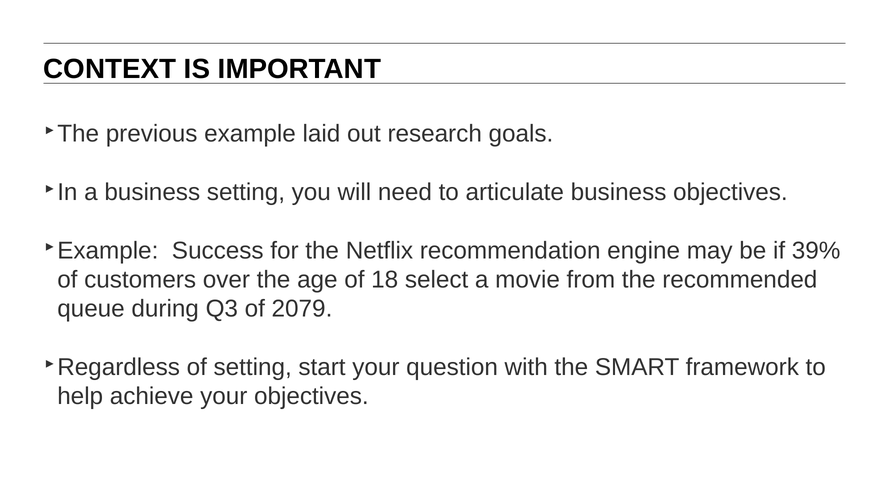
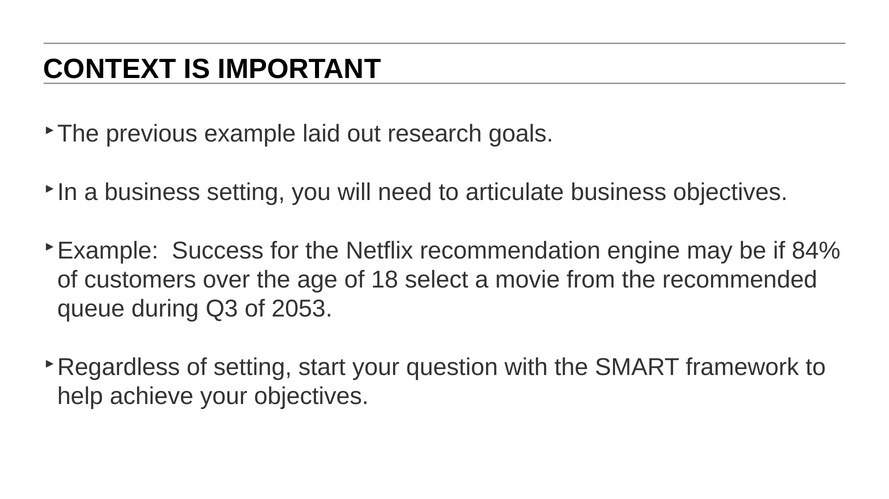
39%: 39% -> 84% (816, 251)
2079: 2079 -> 2053 (302, 309)
